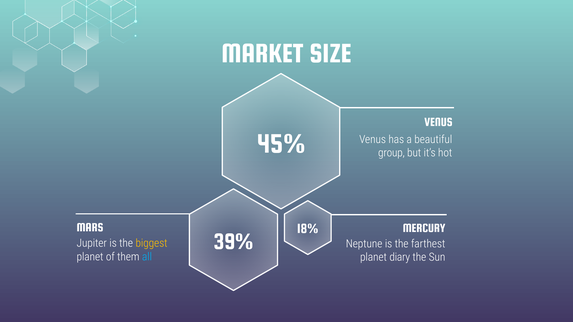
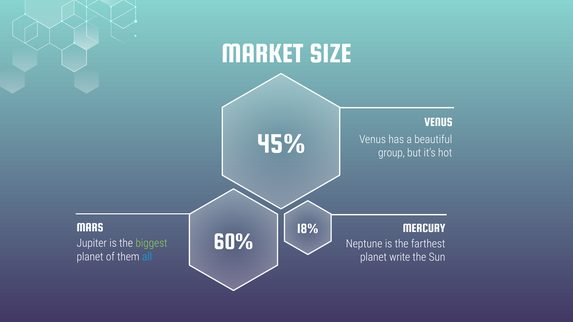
39%: 39% -> 60% (234, 242)
biggest colour: yellow -> light green (152, 244)
diary: diary -> write (400, 257)
